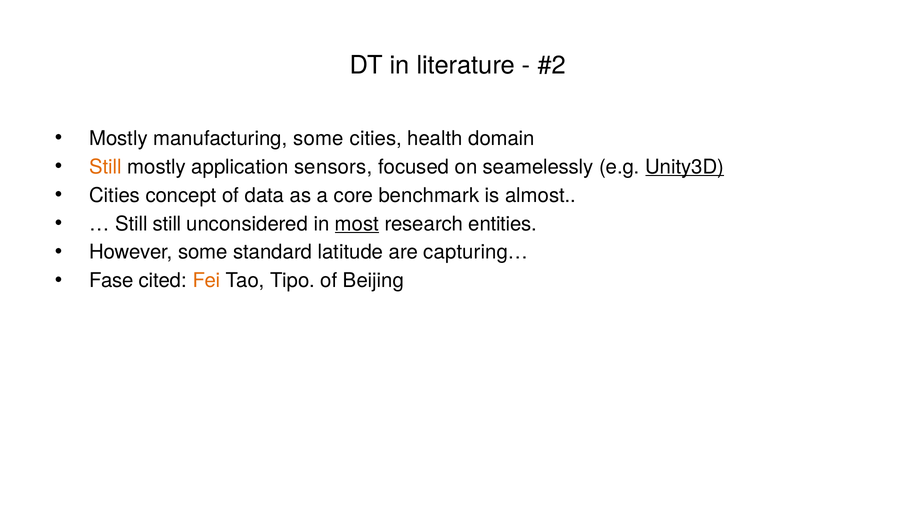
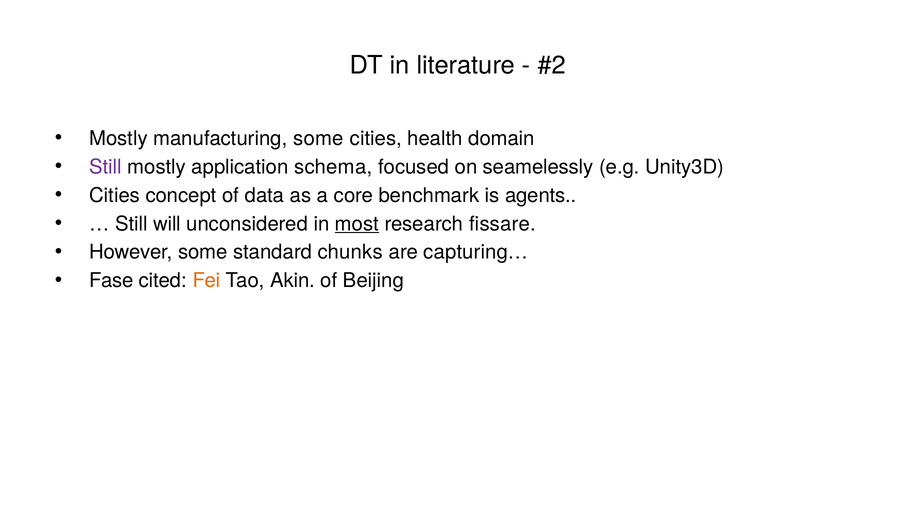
Still colour: orange -> purple (106, 167)
sensors: sensors -> schema (333, 167)
Unity3D underline: present -> none (685, 167)
almost: almost -> agents (541, 195)
Still still: still -> will (167, 224)
entities: entities -> fissare (502, 224)
latitude: latitude -> chunks (350, 252)
Tipo: Tipo -> Akin (292, 281)
